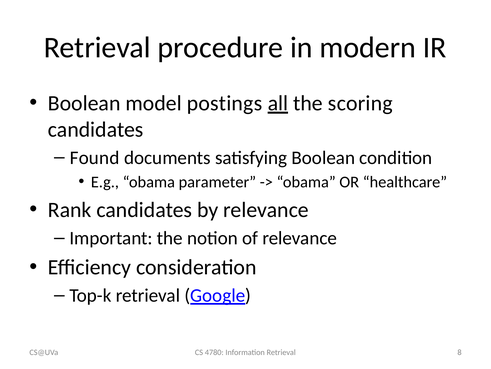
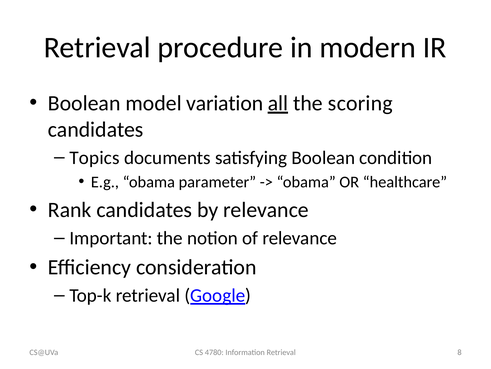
postings: postings -> variation (225, 103)
Found: Found -> Topics (95, 157)
